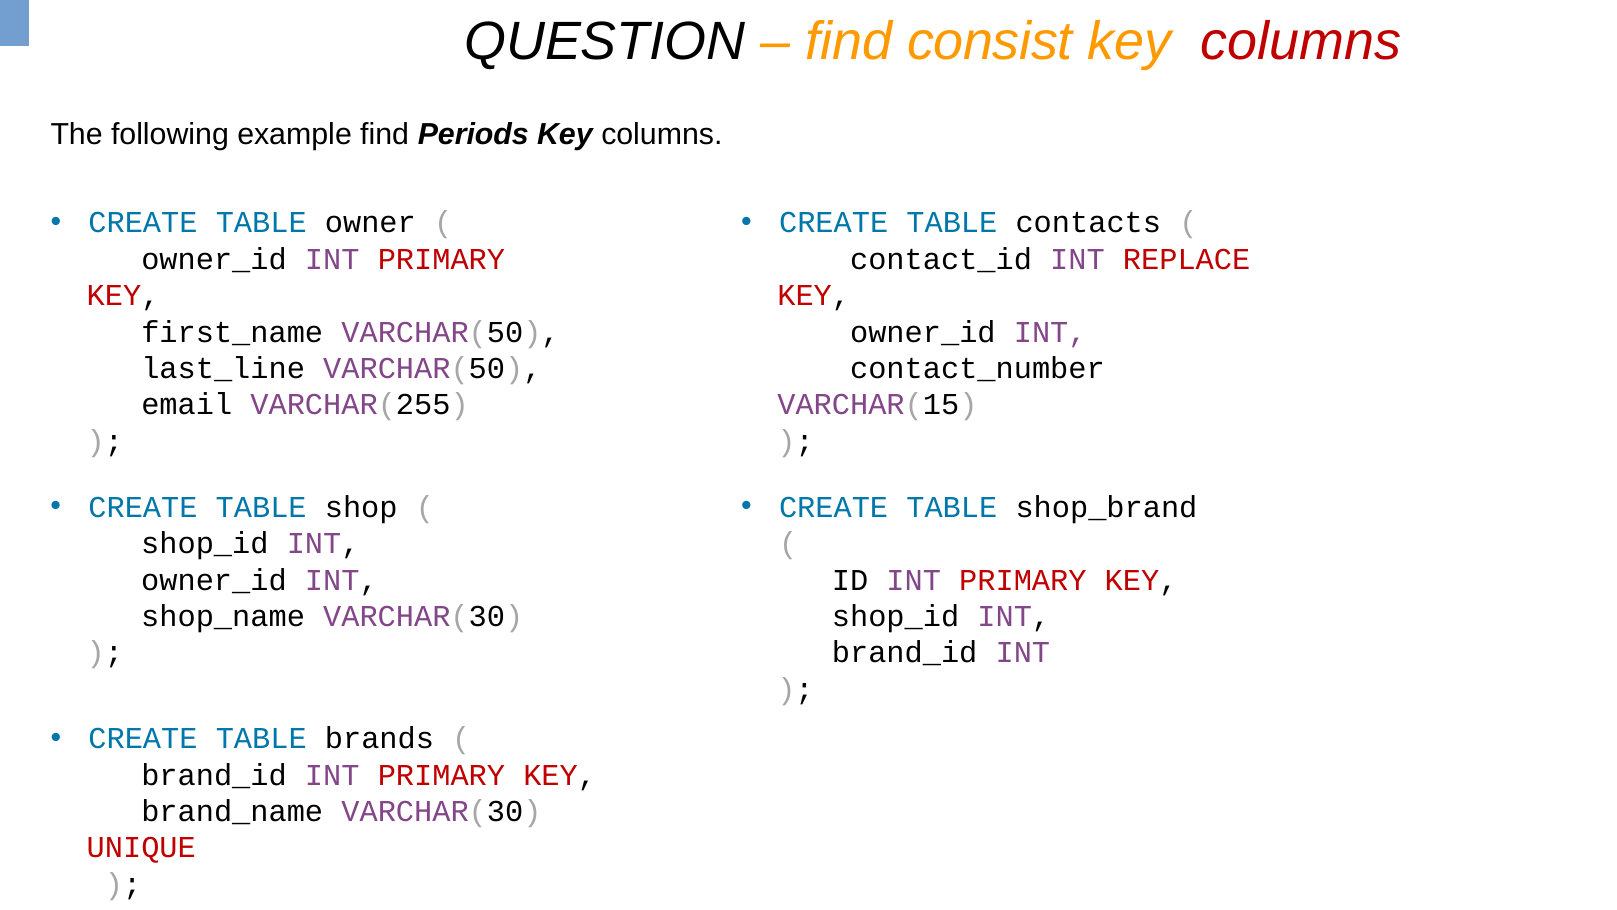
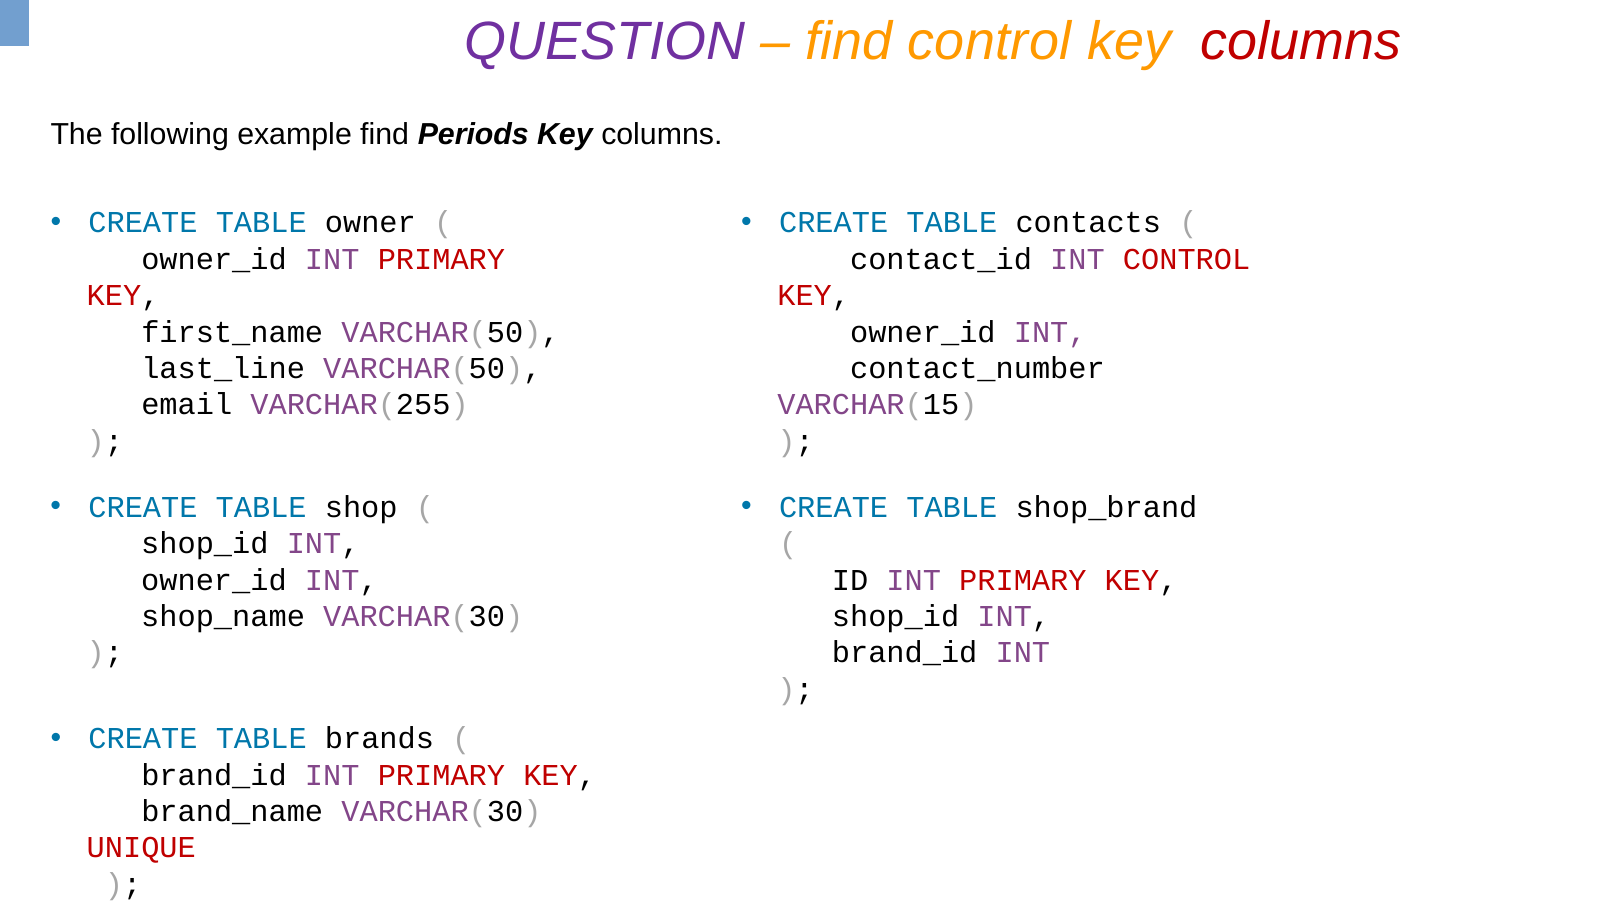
QUESTION colour: black -> purple (605, 42)
find consist: consist -> control (989, 42)
INT REPLACE: REPLACE -> CONTROL (1187, 259)
